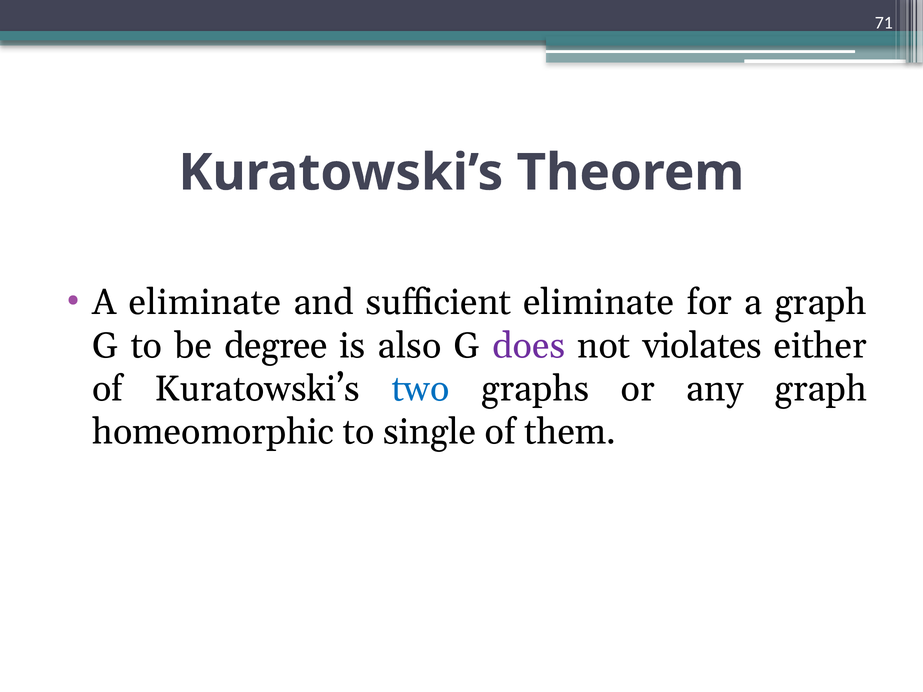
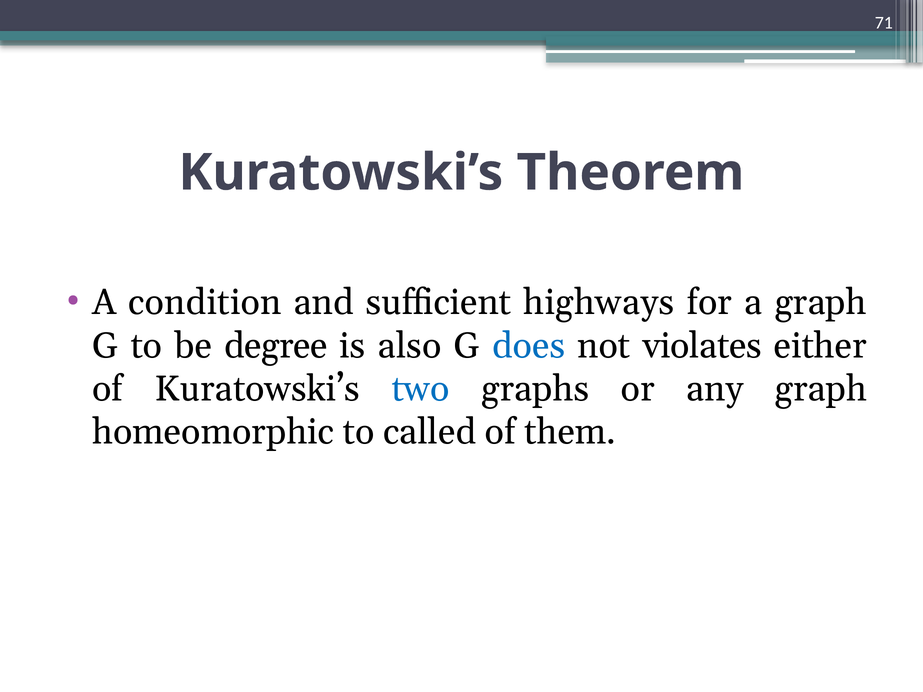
A eliminate: eliminate -> condition (205, 303)
sufficient eliminate: eliminate -> highways (599, 303)
does colour: purple -> blue (529, 346)
single: single -> called (430, 432)
